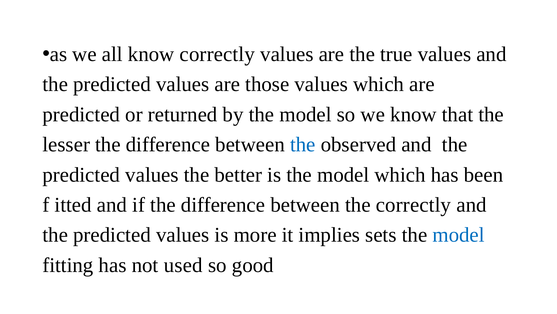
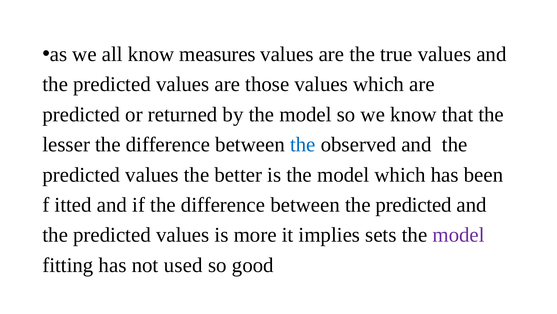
know correctly: correctly -> measures (217, 54)
between the correctly: correctly -> predicted (414, 204)
model colour: blue -> purple (459, 235)
